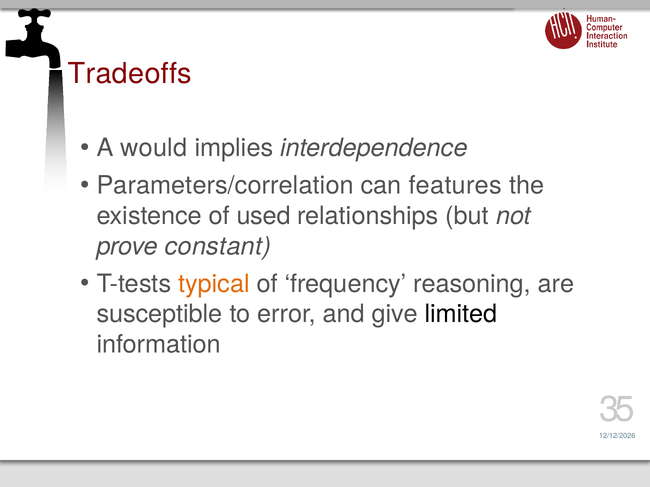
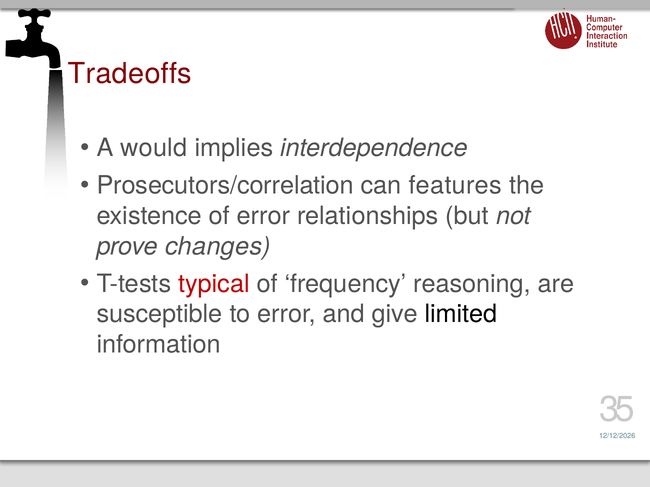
Parameters/correlation: Parameters/correlation -> Prosecutors/correlation (225, 186)
of used: used -> error (264, 216)
constant: constant -> changes (218, 247)
typical colour: orange -> red (214, 284)
